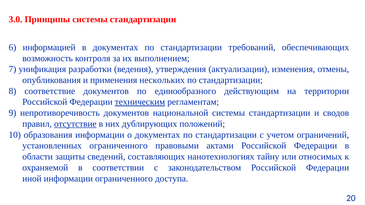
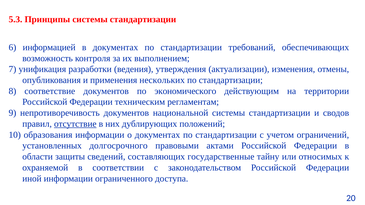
3.0: 3.0 -> 5.3 (15, 19)
единообразного: единообразного -> экономического (185, 91)
техническим underline: present -> none (140, 102)
установленных ограниченного: ограниченного -> долгосрочного (119, 146)
нанотехнологиях: нанотехнологиях -> государственные (221, 157)
